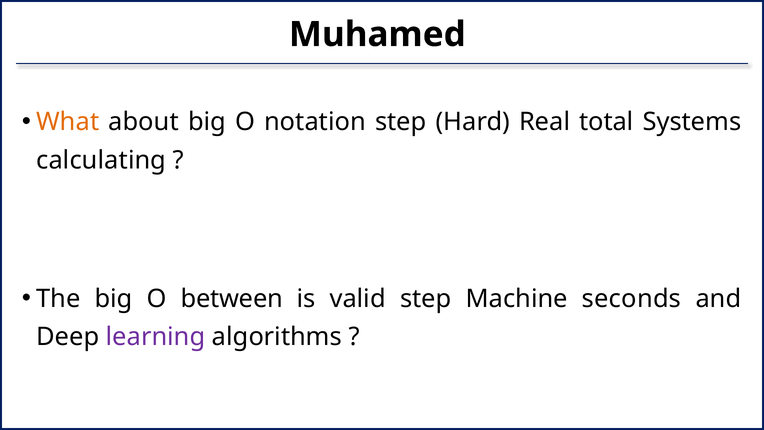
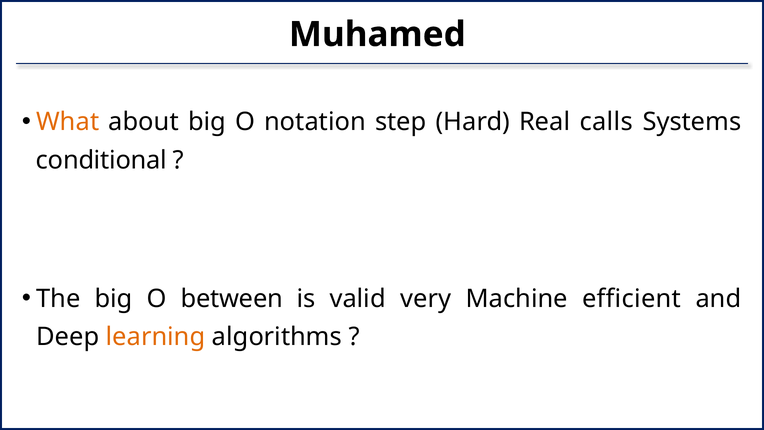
total: total -> calls (606, 122)
calculating: calculating -> conditional (101, 160)
valid step: step -> very (426, 299)
seconds: seconds -> efficient (632, 299)
learning colour: purple -> orange (156, 337)
